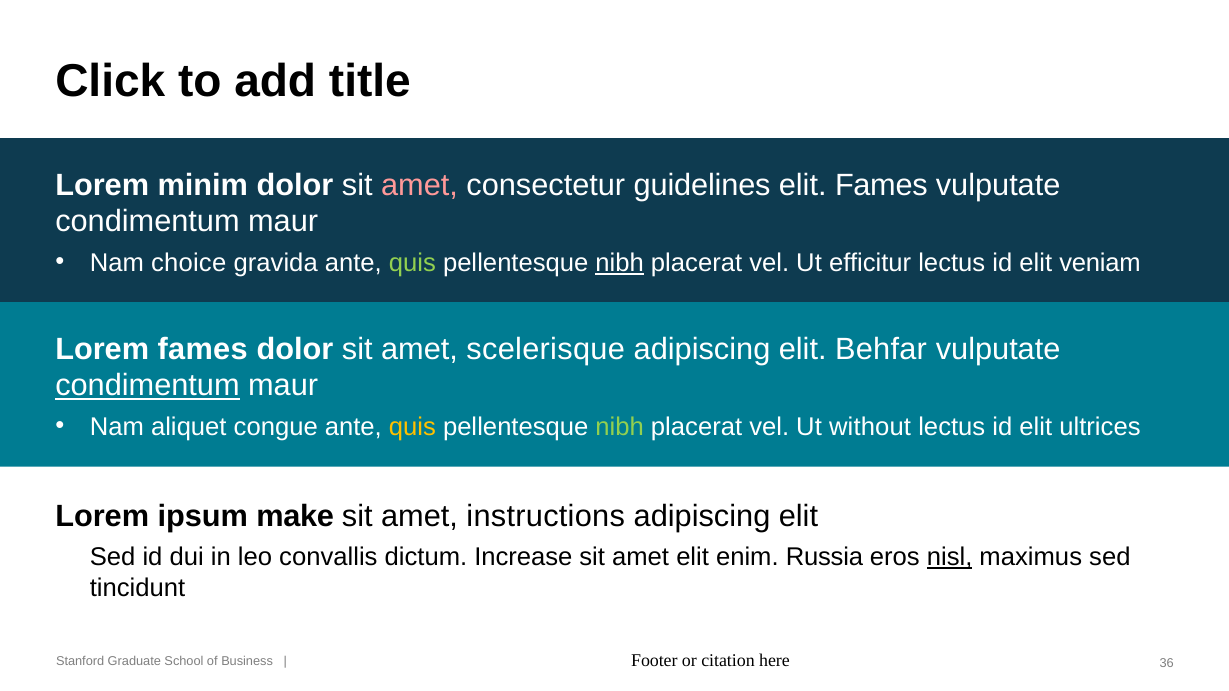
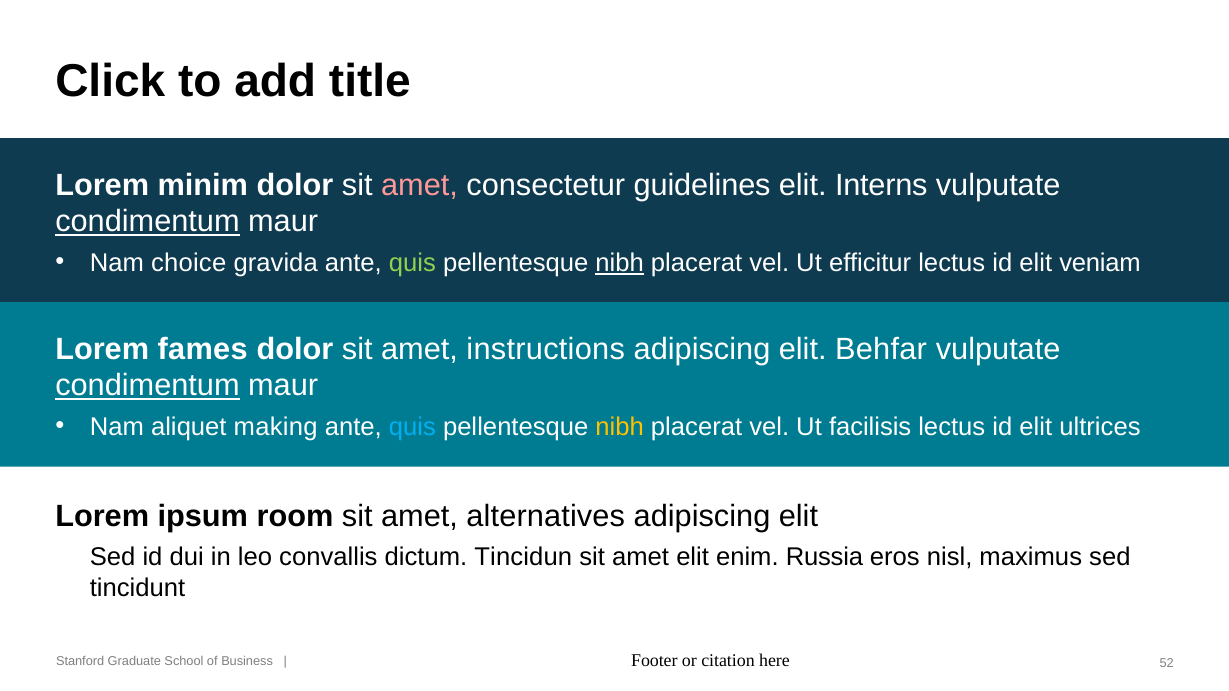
elit Fames: Fames -> Interns (881, 185)
condimentum underline: none -> present (147, 222)
scelerisque: scelerisque -> instructions (546, 349)
congue: congue -> making (276, 427)
quis colour: yellow -> light blue (412, 427)
nibh colour: light green -> yellow (620, 427)
without: without -> facilisis (870, 427)
make: make -> room (295, 516)
instructions: instructions -> alternatives (546, 516)
Increase: Increase -> Tincidun (523, 557)
nisl underline: present -> none (950, 557)
36: 36 -> 52 (1167, 663)
